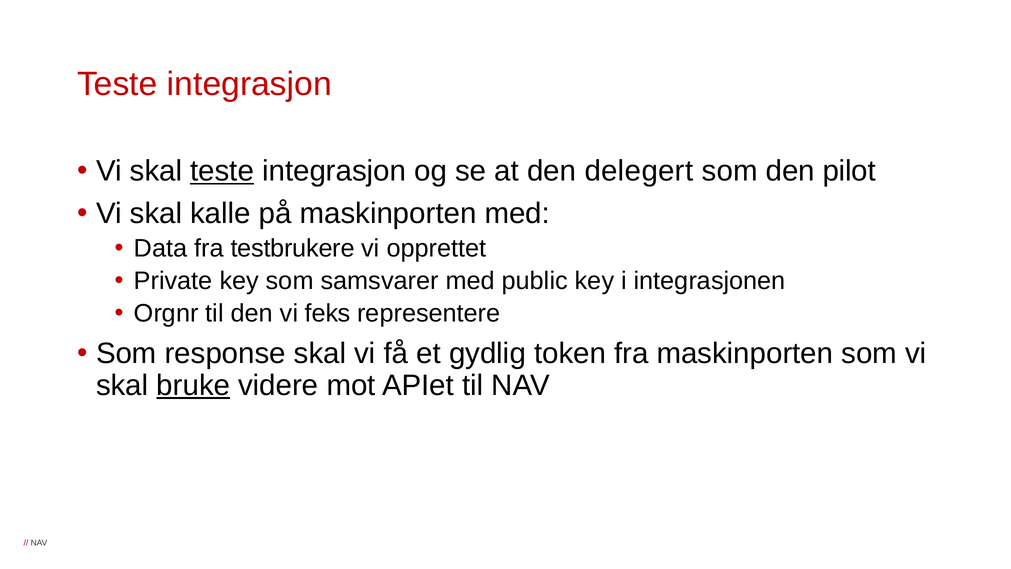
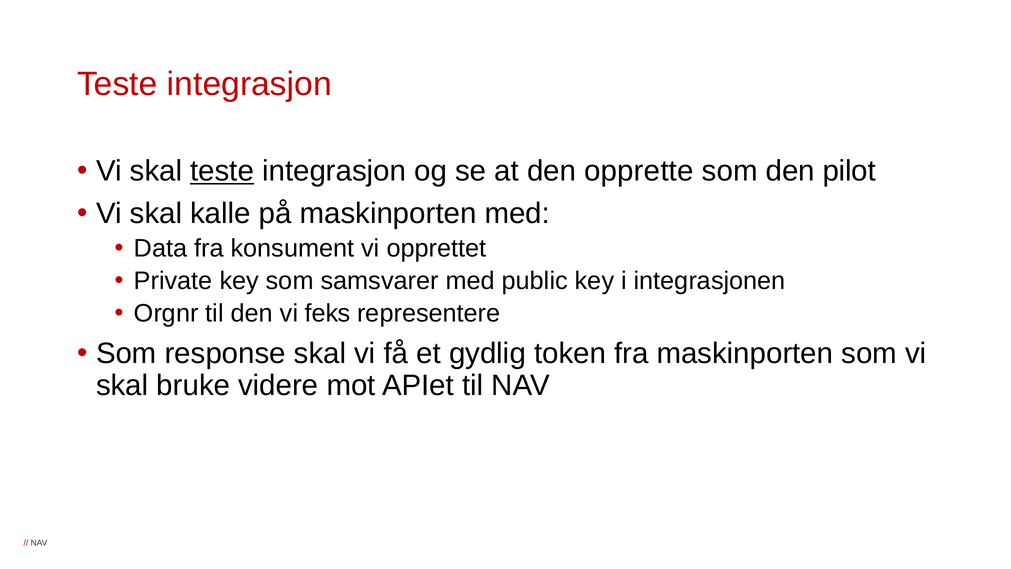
delegert: delegert -> opprette (639, 171)
testbrukere: testbrukere -> konsument (293, 248)
bruke underline: present -> none (193, 385)
